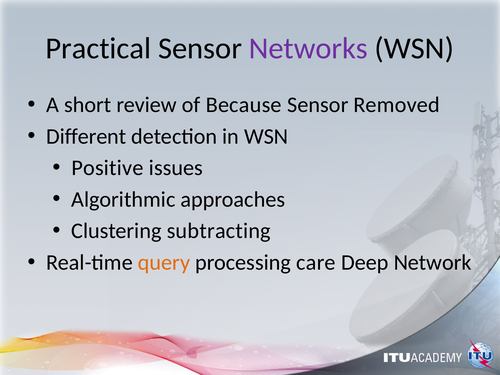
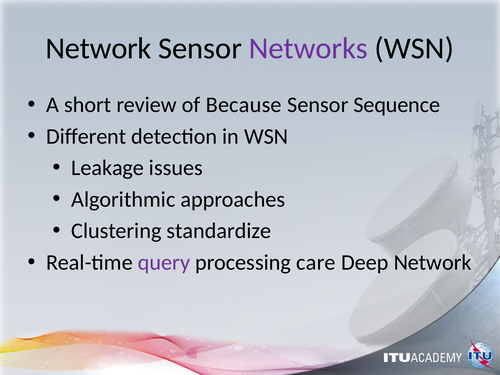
Practical: Practical -> Network (98, 48)
Removed: Removed -> Sequence (397, 105)
Positive: Positive -> Leakage (108, 168)
subtracting: subtracting -> standardize (219, 231)
query colour: orange -> purple (164, 263)
